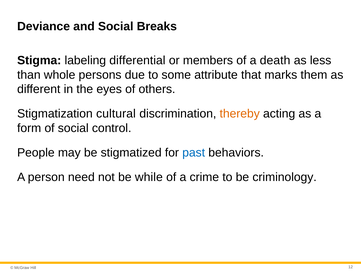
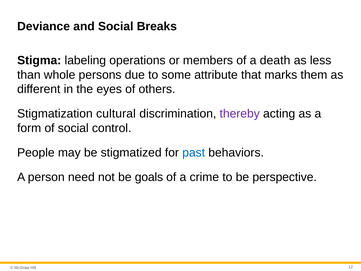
differential: differential -> operations (137, 60)
thereby colour: orange -> purple (240, 114)
while: while -> goals (149, 177)
criminology: criminology -> perspective (285, 177)
